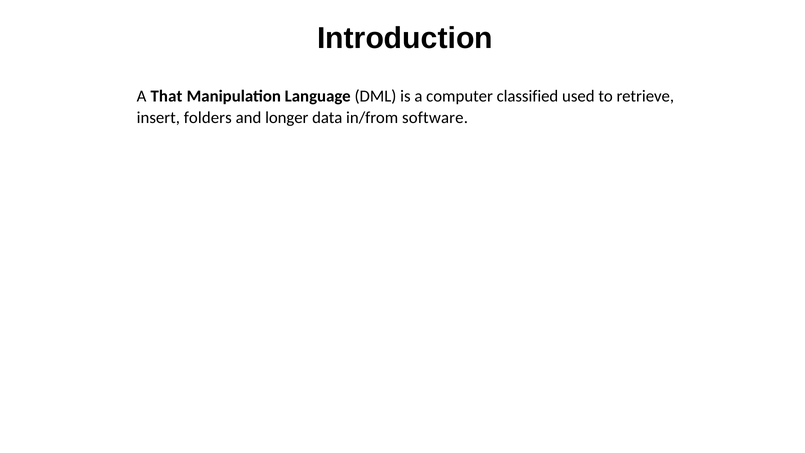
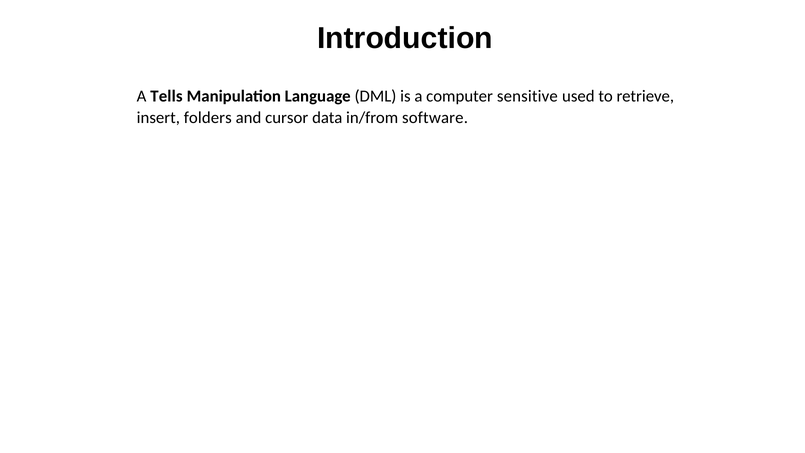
That: That -> Tells (166, 96)
classified: classified -> sensitive (527, 96)
longer: longer -> cursor (287, 118)
